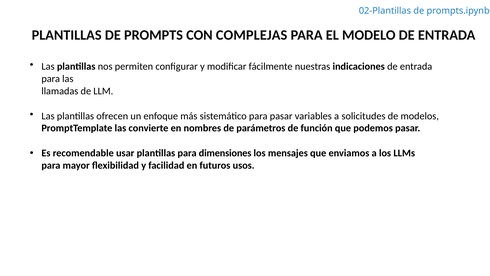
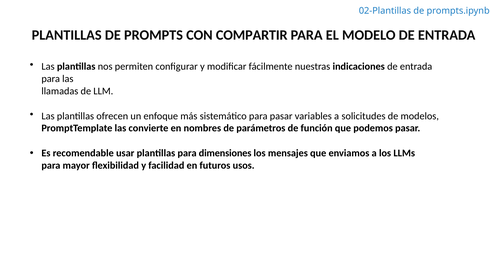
COMPLEJAS: COMPLEJAS -> COMPARTIR (252, 35)
